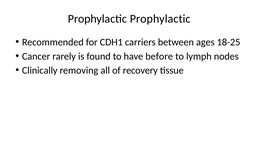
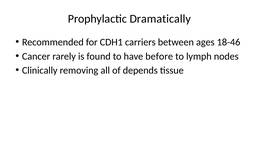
Prophylactic Prophylactic: Prophylactic -> Dramatically (160, 19)
18-25: 18-25 -> 18-46 (229, 42)
recovery: recovery -> depends (140, 70)
